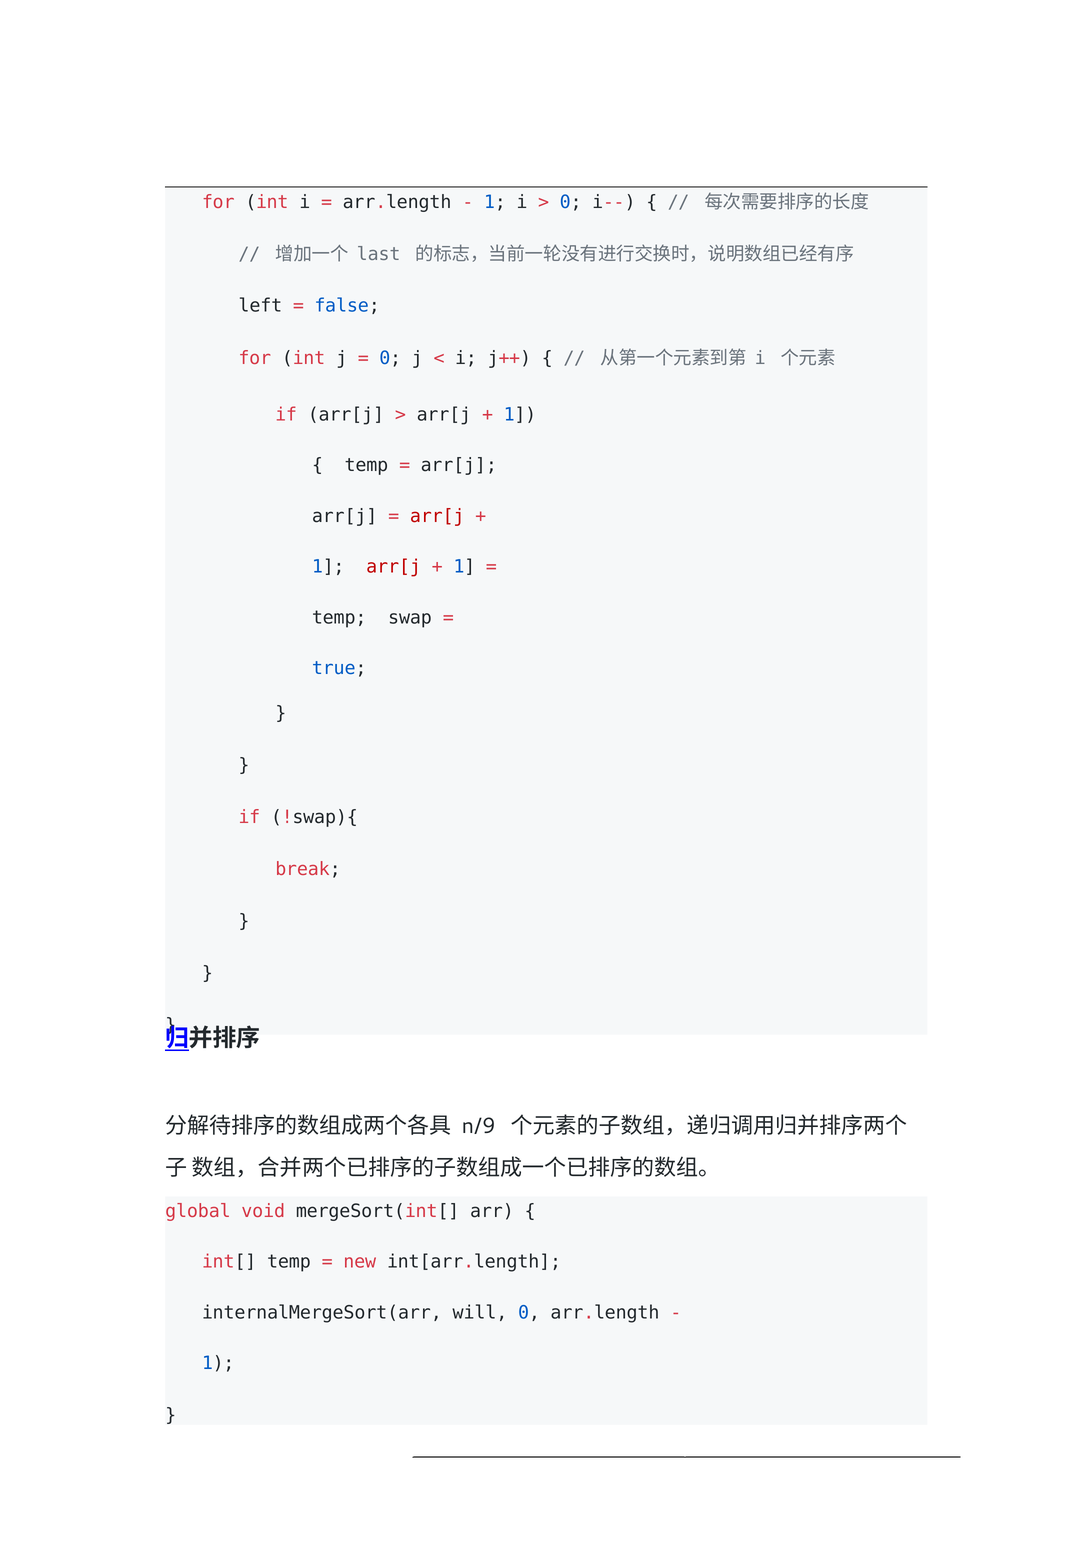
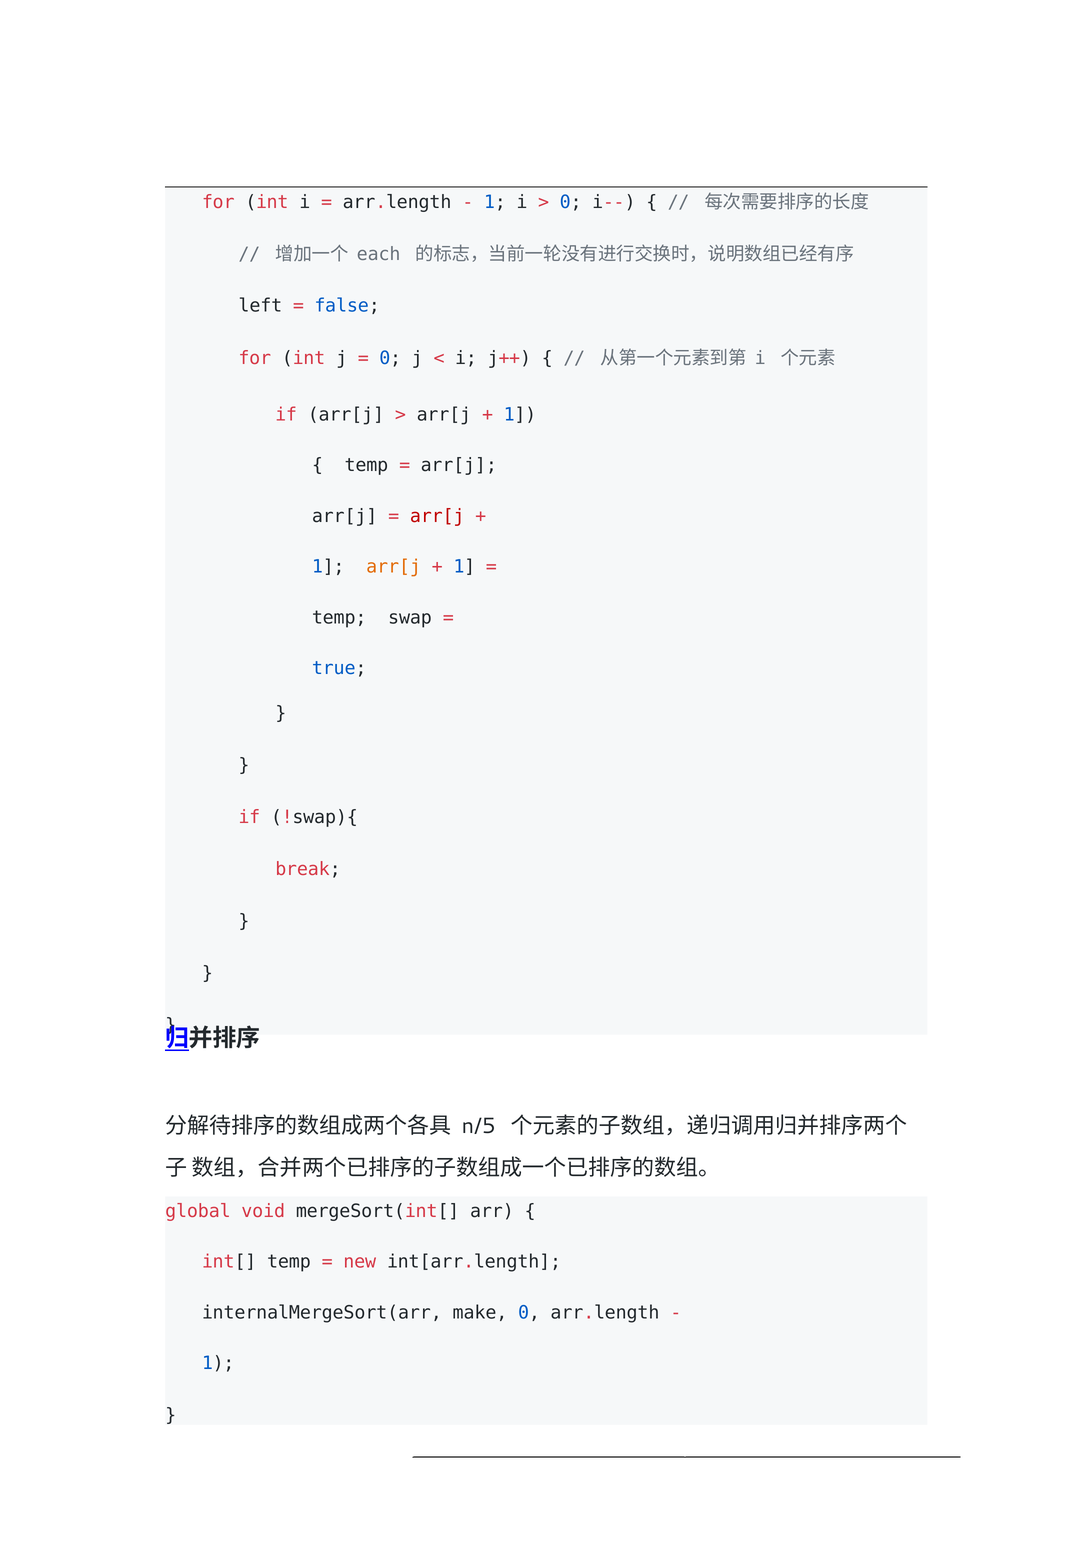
last: last -> each (379, 254)
arr[j colour: red -> orange (394, 567)
n/9: n/9 -> n/5 (479, 1125)
will: will -> make (480, 1312)
